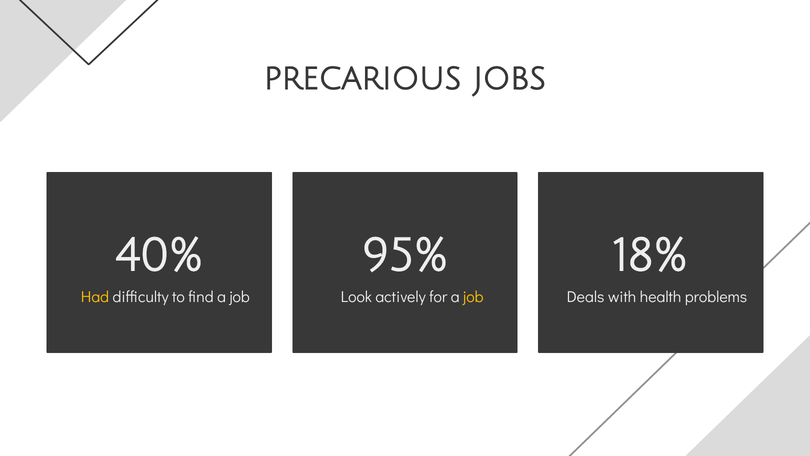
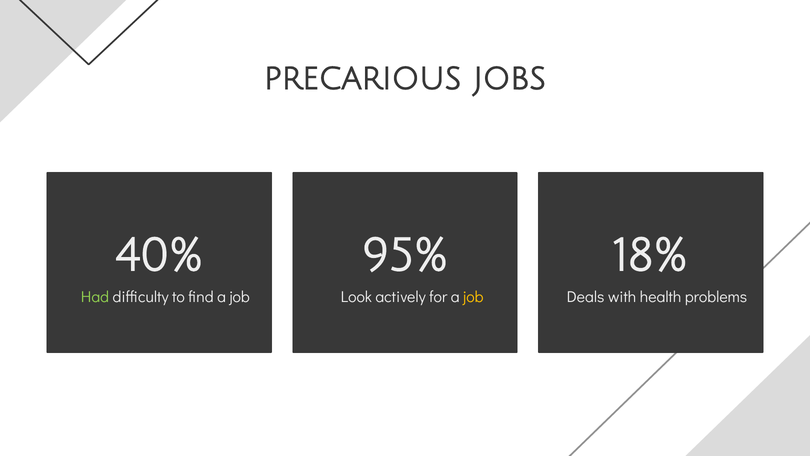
Had colour: yellow -> light green (95, 297)
